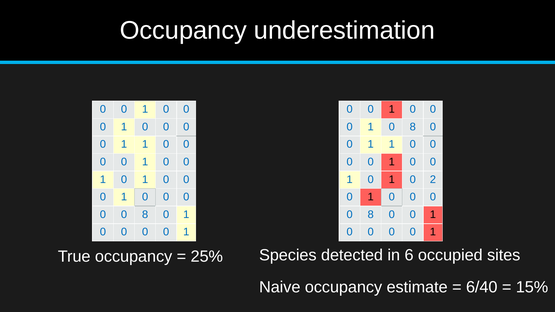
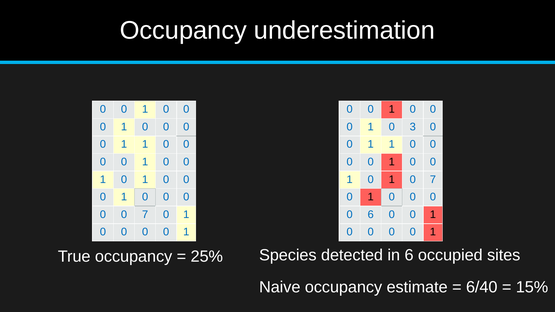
1 0 8: 8 -> 3 (413, 127)
1 0 2: 2 -> 7 (433, 180)
8: 8 -> 7 (145, 215)
8: 8 -> 6 (371, 215)
